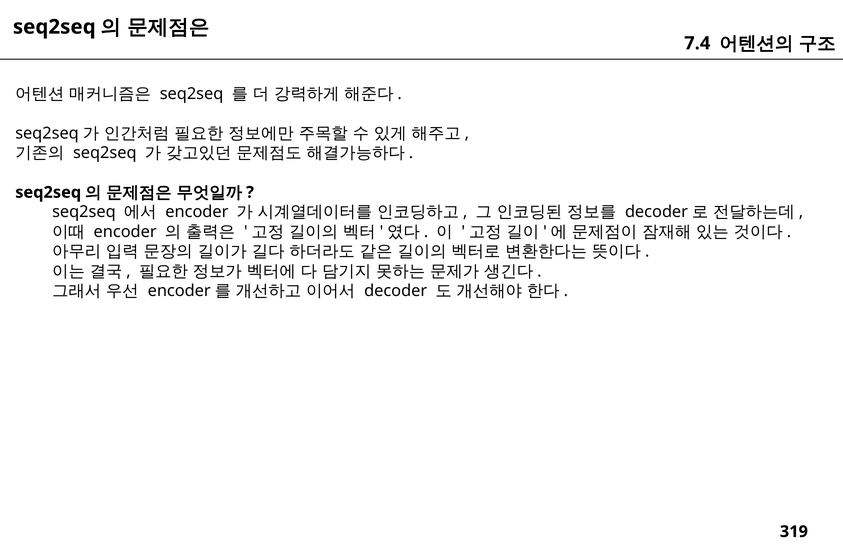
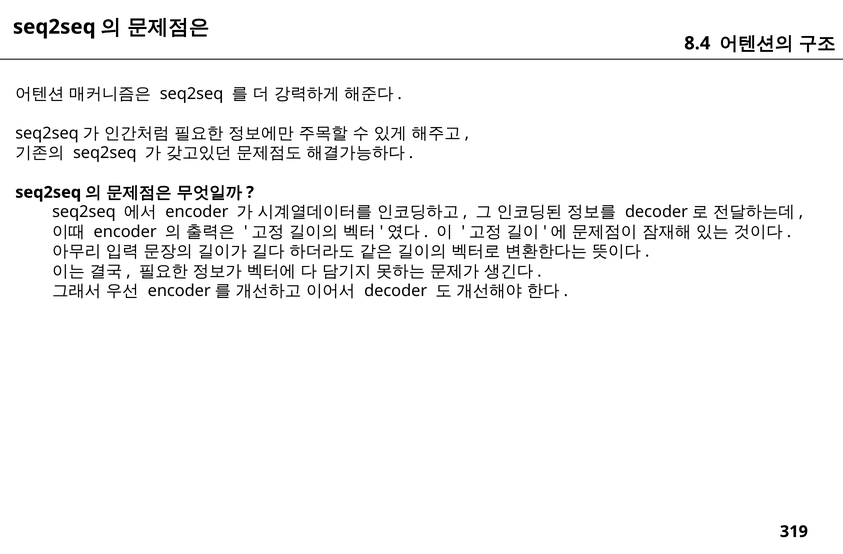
7.4: 7.4 -> 8.4 (697, 43)
